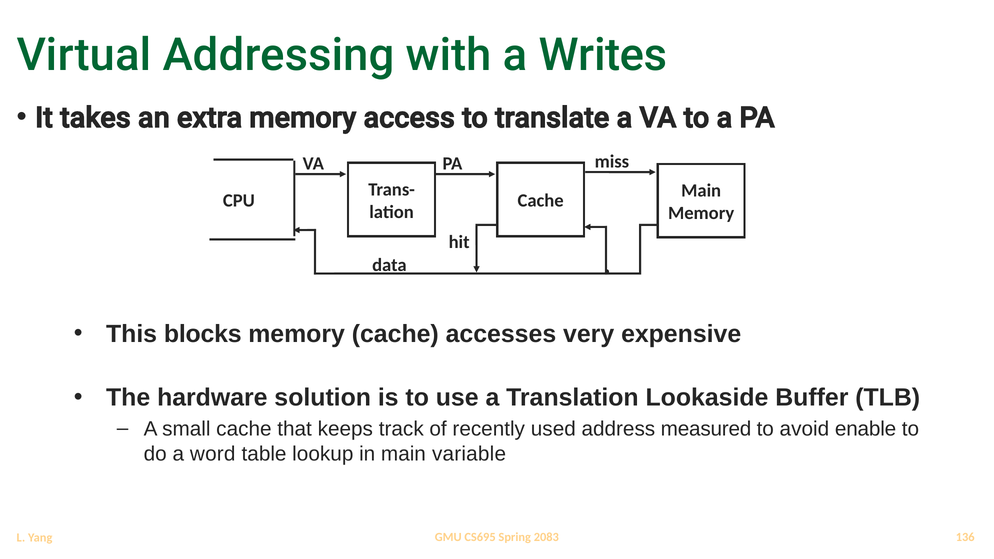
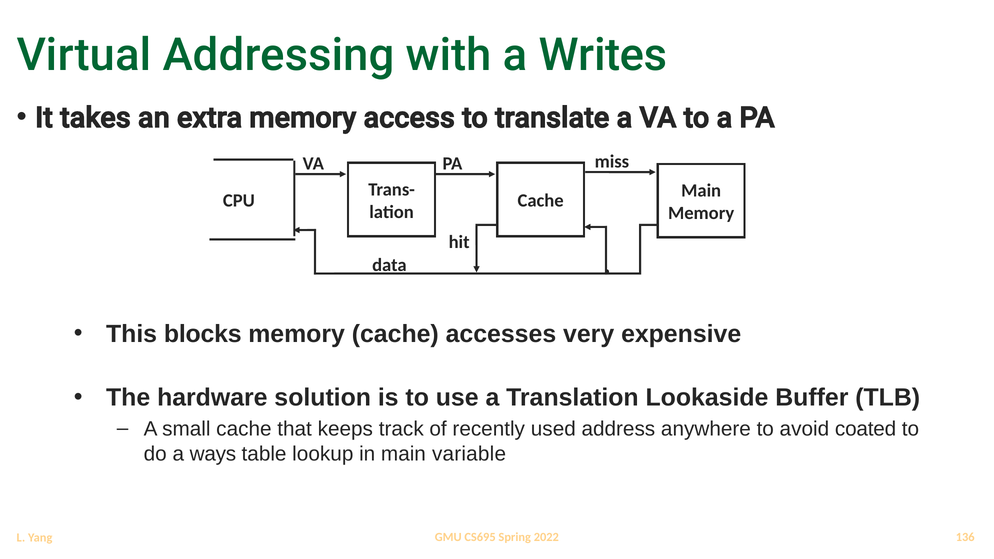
measured: measured -> anywhere (706, 429)
enable: enable -> coated (866, 429)
word: word -> ways (213, 454)
2083: 2083 -> 2022 (546, 537)
